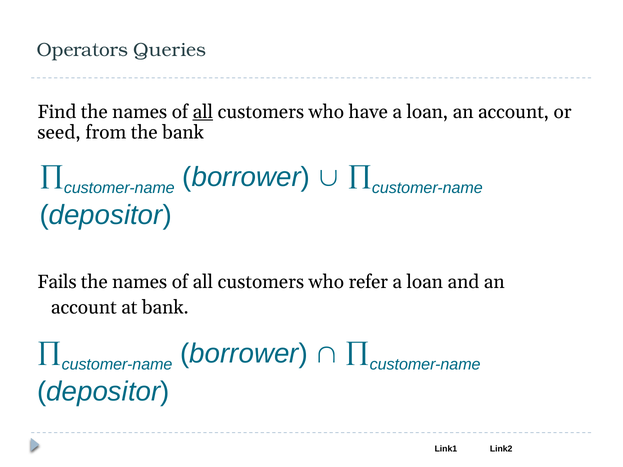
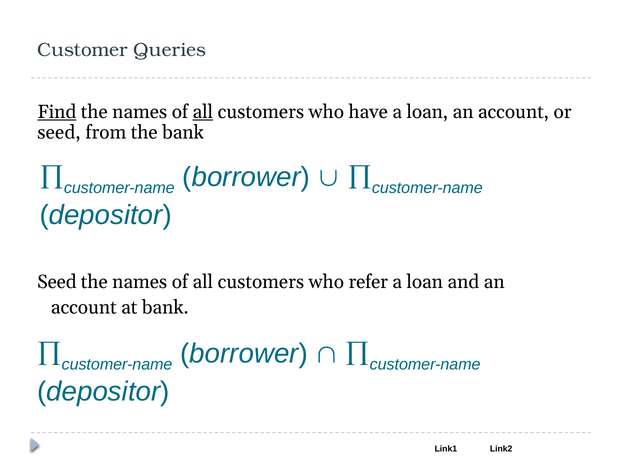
Operators: Operators -> Customer (82, 50)
Find underline: none -> present (57, 112)
Fails: Fails -> Seed (57, 282)
